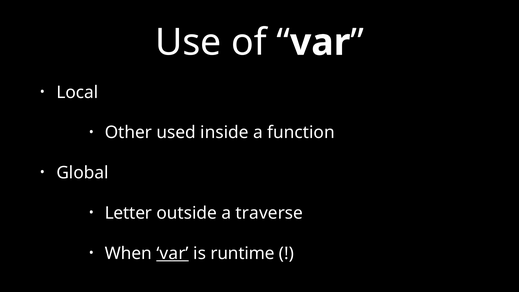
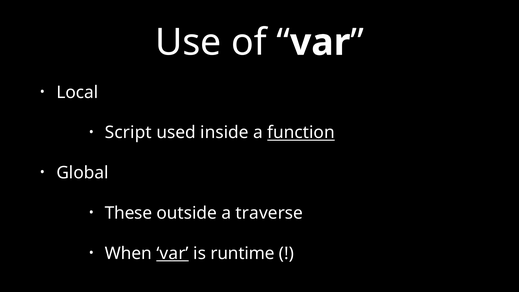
Other: Other -> Script (128, 133)
function underline: none -> present (301, 133)
Letter: Letter -> These (128, 213)
